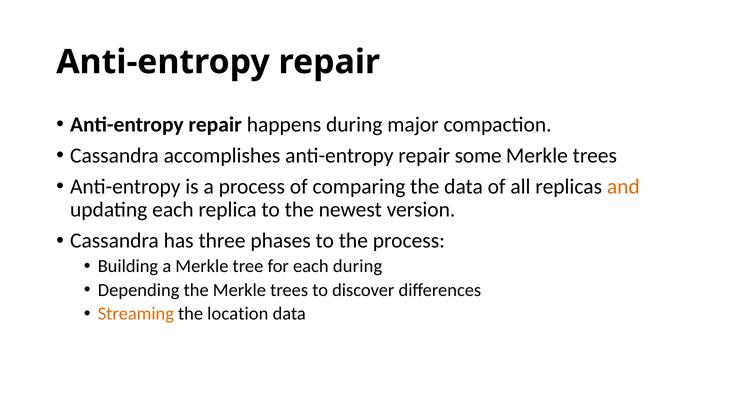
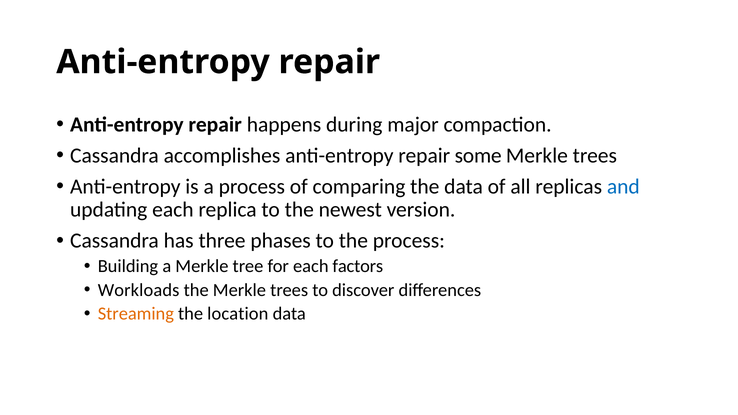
and colour: orange -> blue (623, 187)
each during: during -> factors (358, 266)
Depending: Depending -> Workloads (139, 290)
